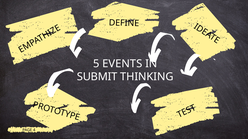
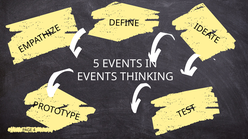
SUBMIT: SUBMIT -> EVENTS (97, 77)
